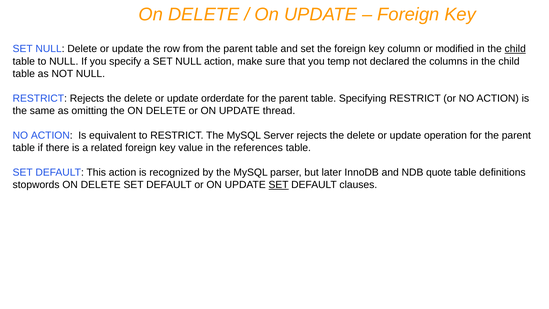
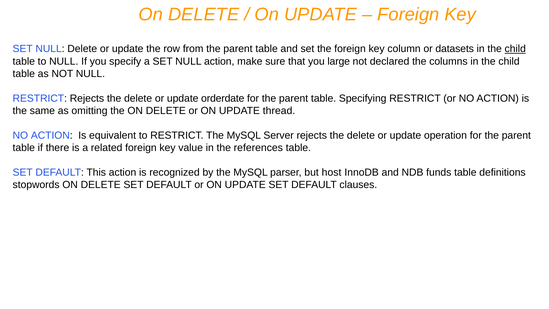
modified: modified -> datasets (455, 49)
temp: temp -> large (339, 61)
later: later -> host (332, 172)
quote: quote -> funds (439, 172)
SET underline: present -> none (279, 185)
